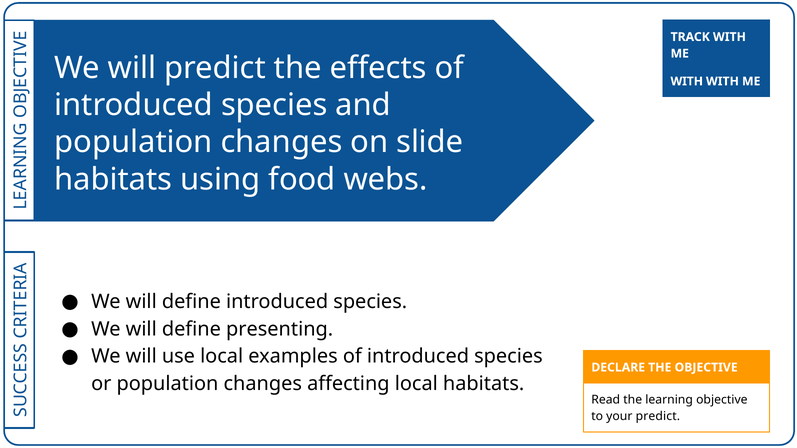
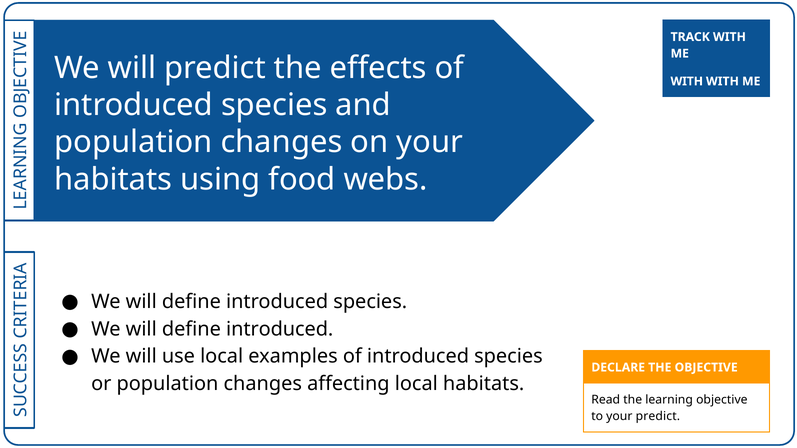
on slide: slide -> your (430, 142)
presenting: presenting -> introduced (280, 329)
